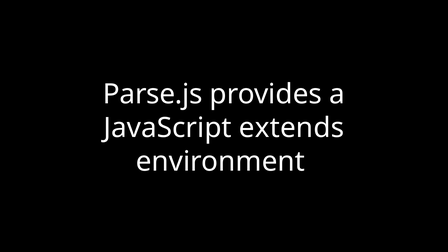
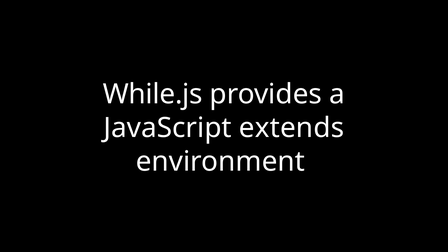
Parse.js: Parse.js -> While.js (153, 94)
